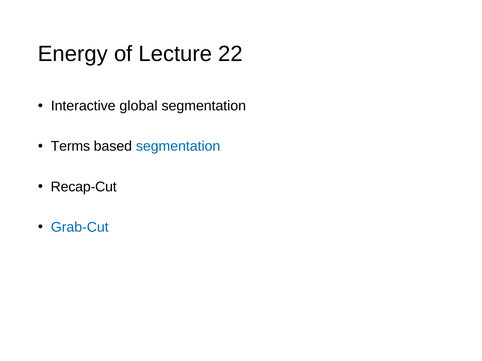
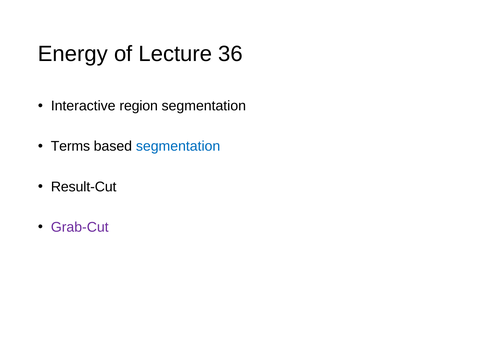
22: 22 -> 36 (231, 54)
global: global -> region (139, 106)
Recap-Cut: Recap-Cut -> Result-Cut (84, 187)
Grab-Cut colour: blue -> purple (80, 227)
